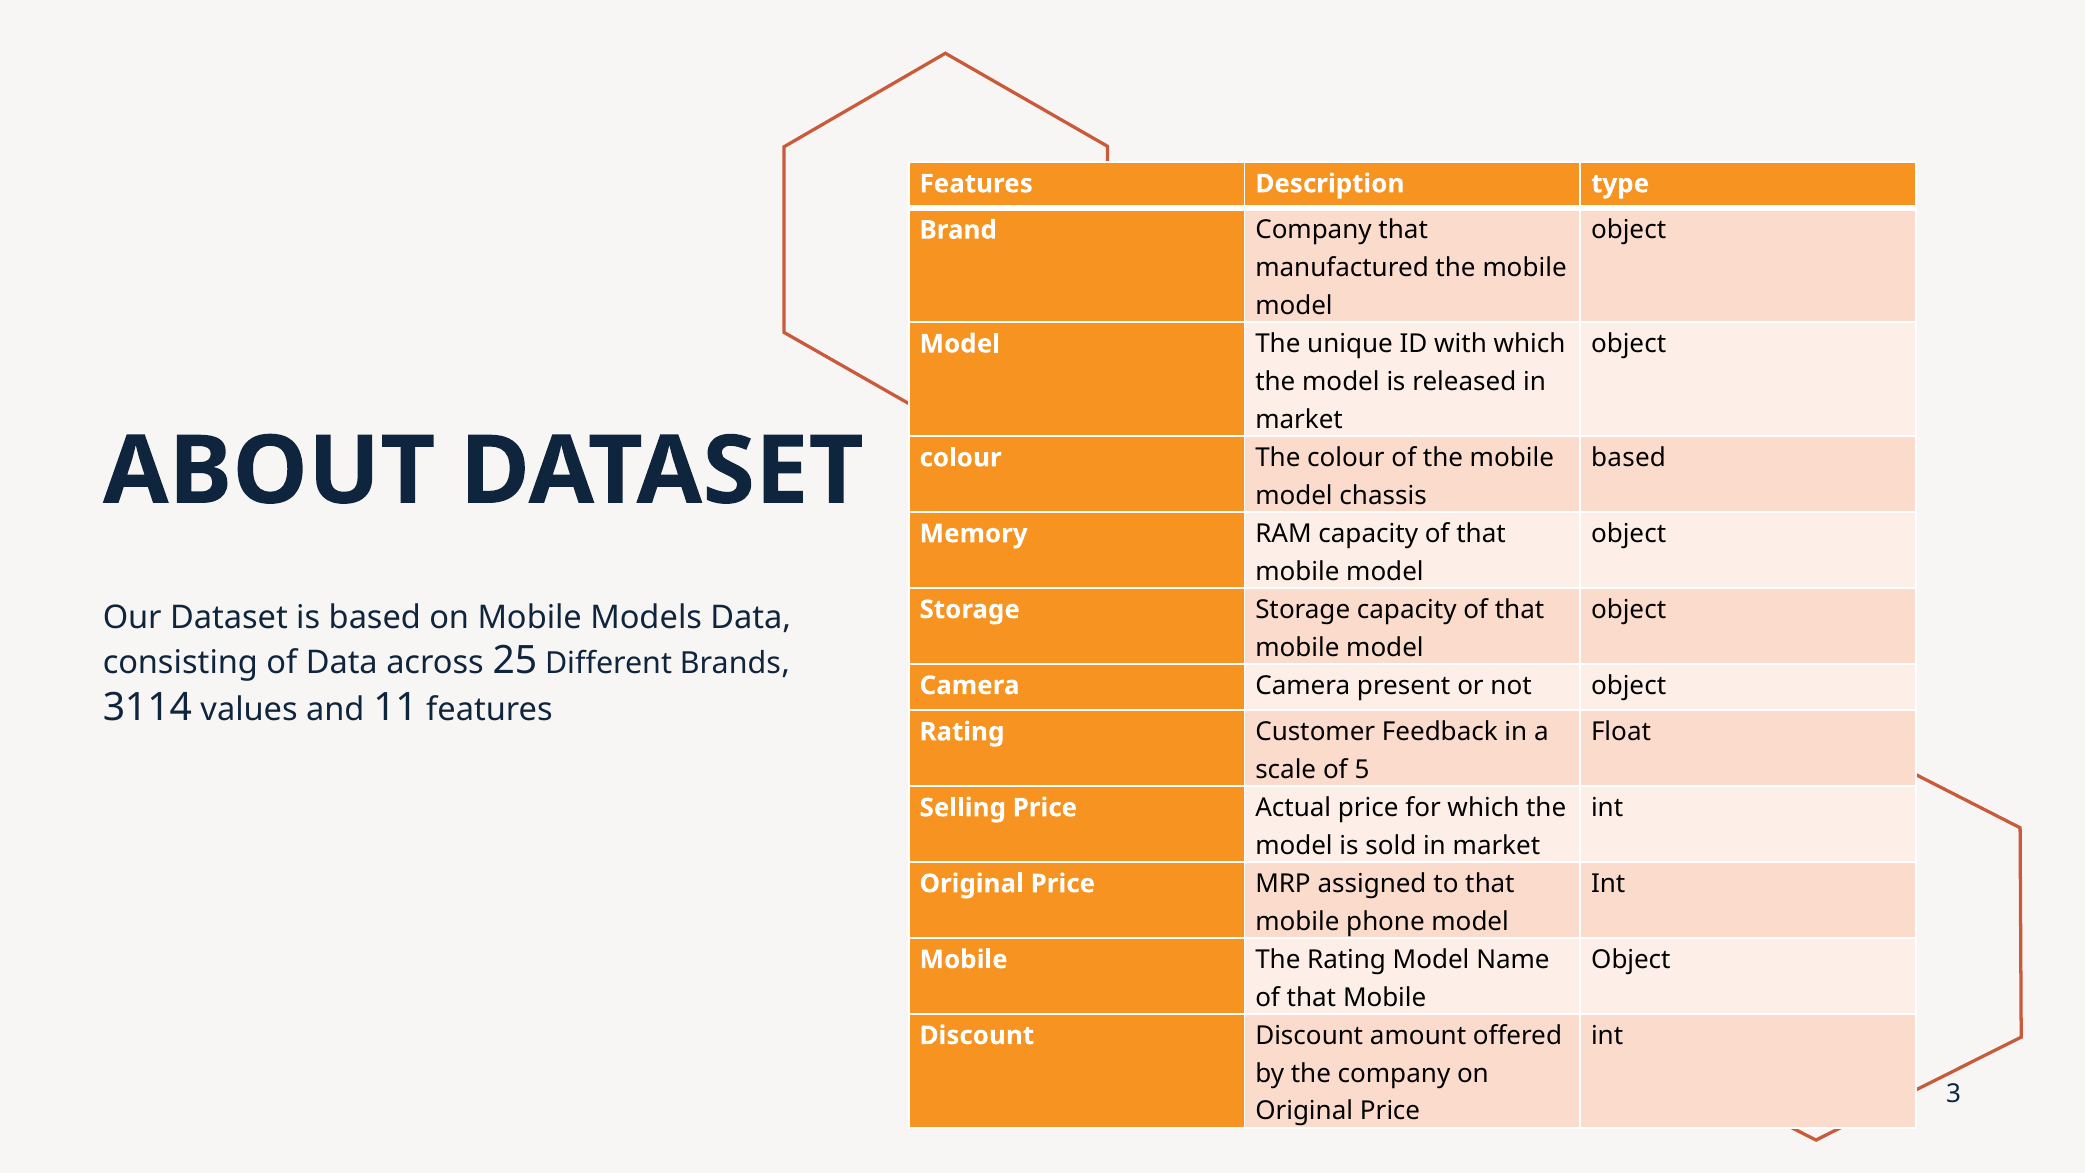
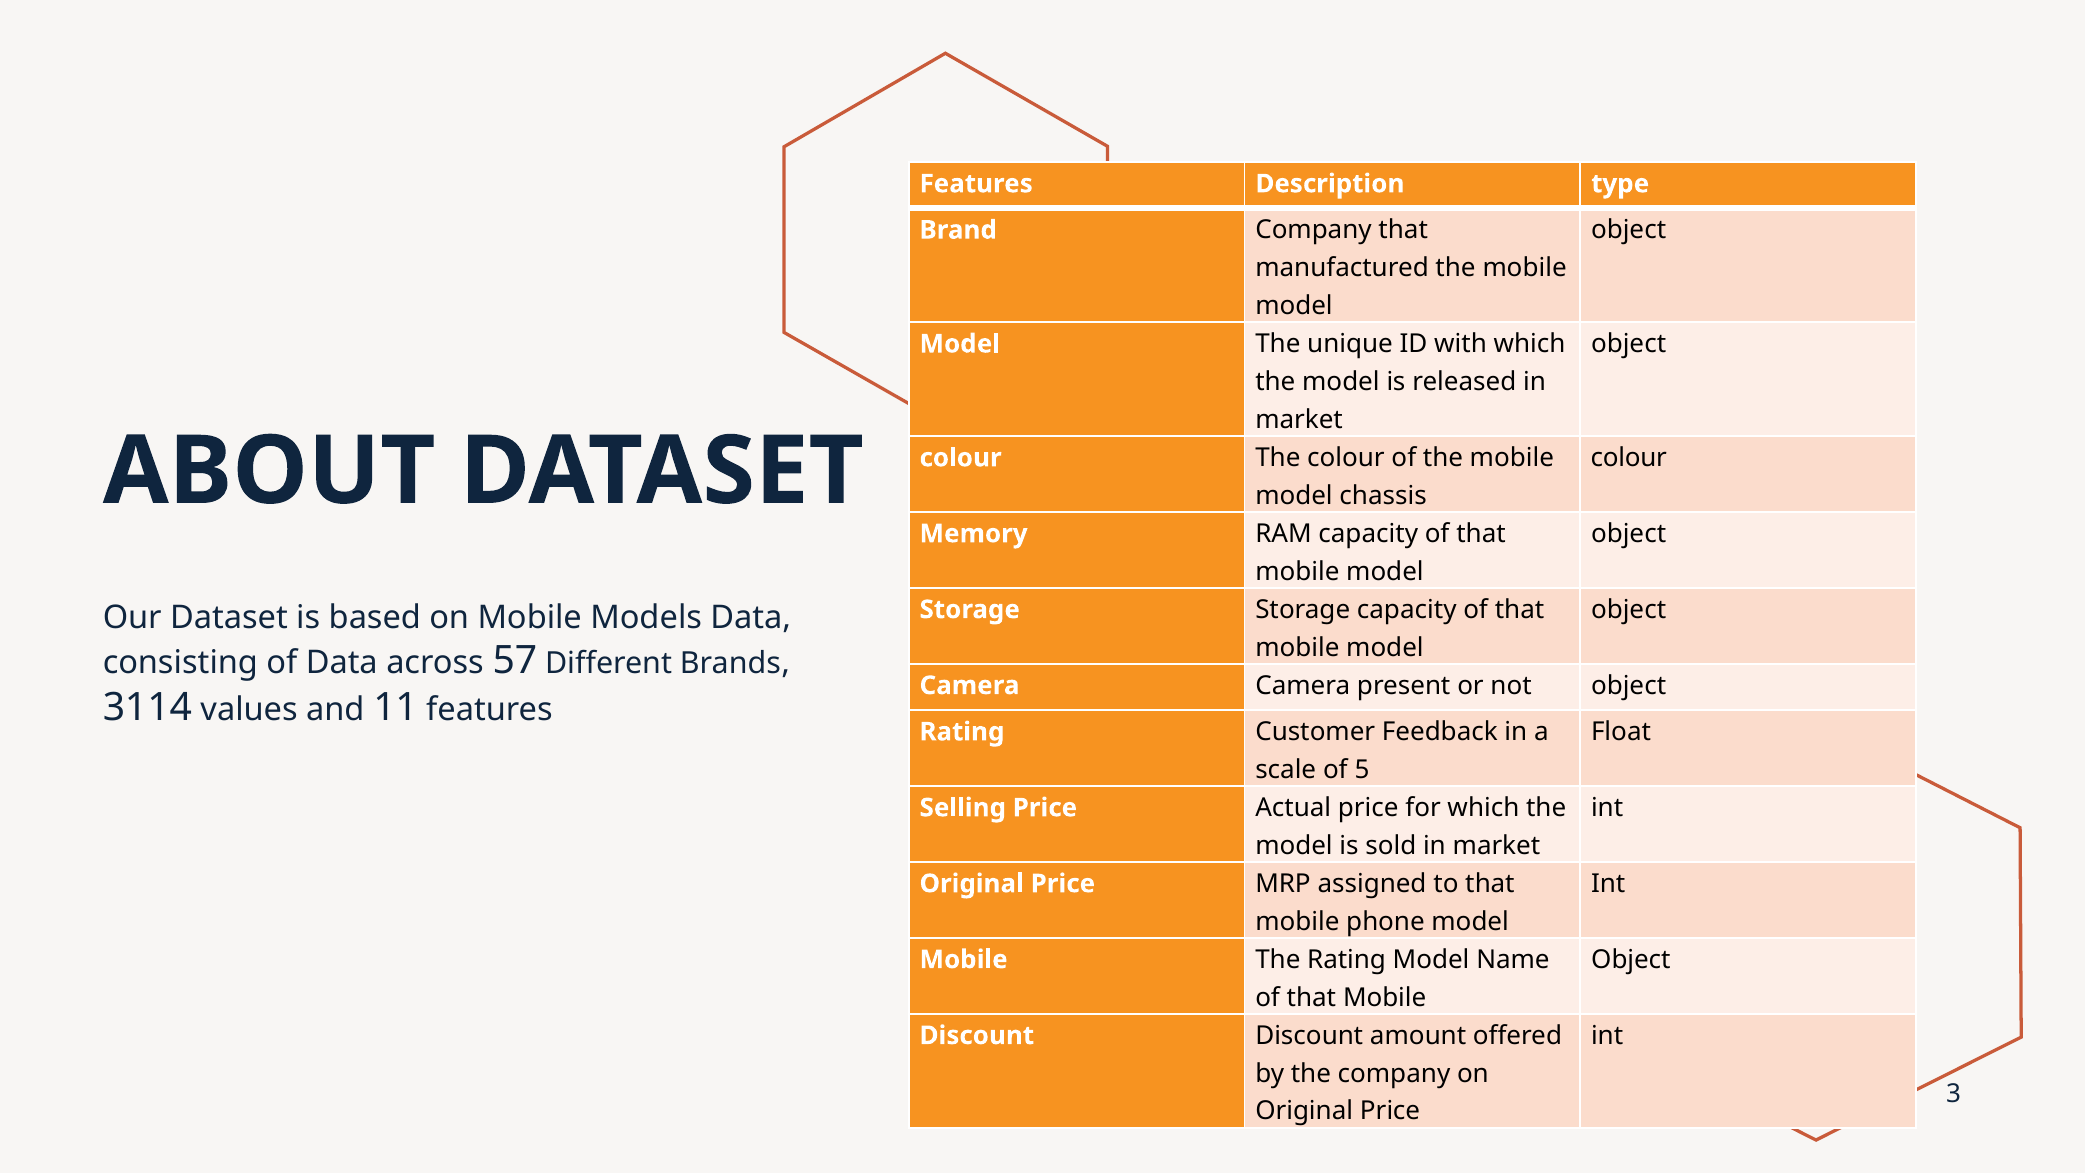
based: based -> colour (1629, 458)
25: 25 -> 57 (515, 661)
